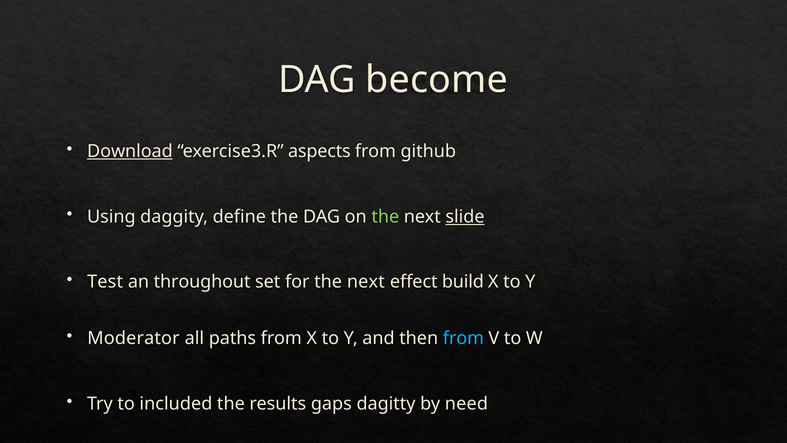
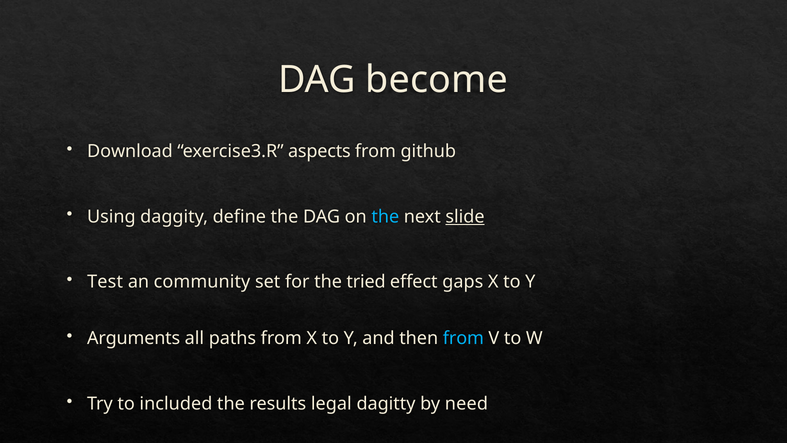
Download underline: present -> none (130, 151)
the colour: light green -> light blue (385, 217)
throughout: throughout -> community (202, 282)
for the next: next -> tried (366, 282)
build: build -> gaps (463, 282)
Moderator: Moderator -> Arguments (134, 338)
gaps: gaps -> legal (331, 404)
